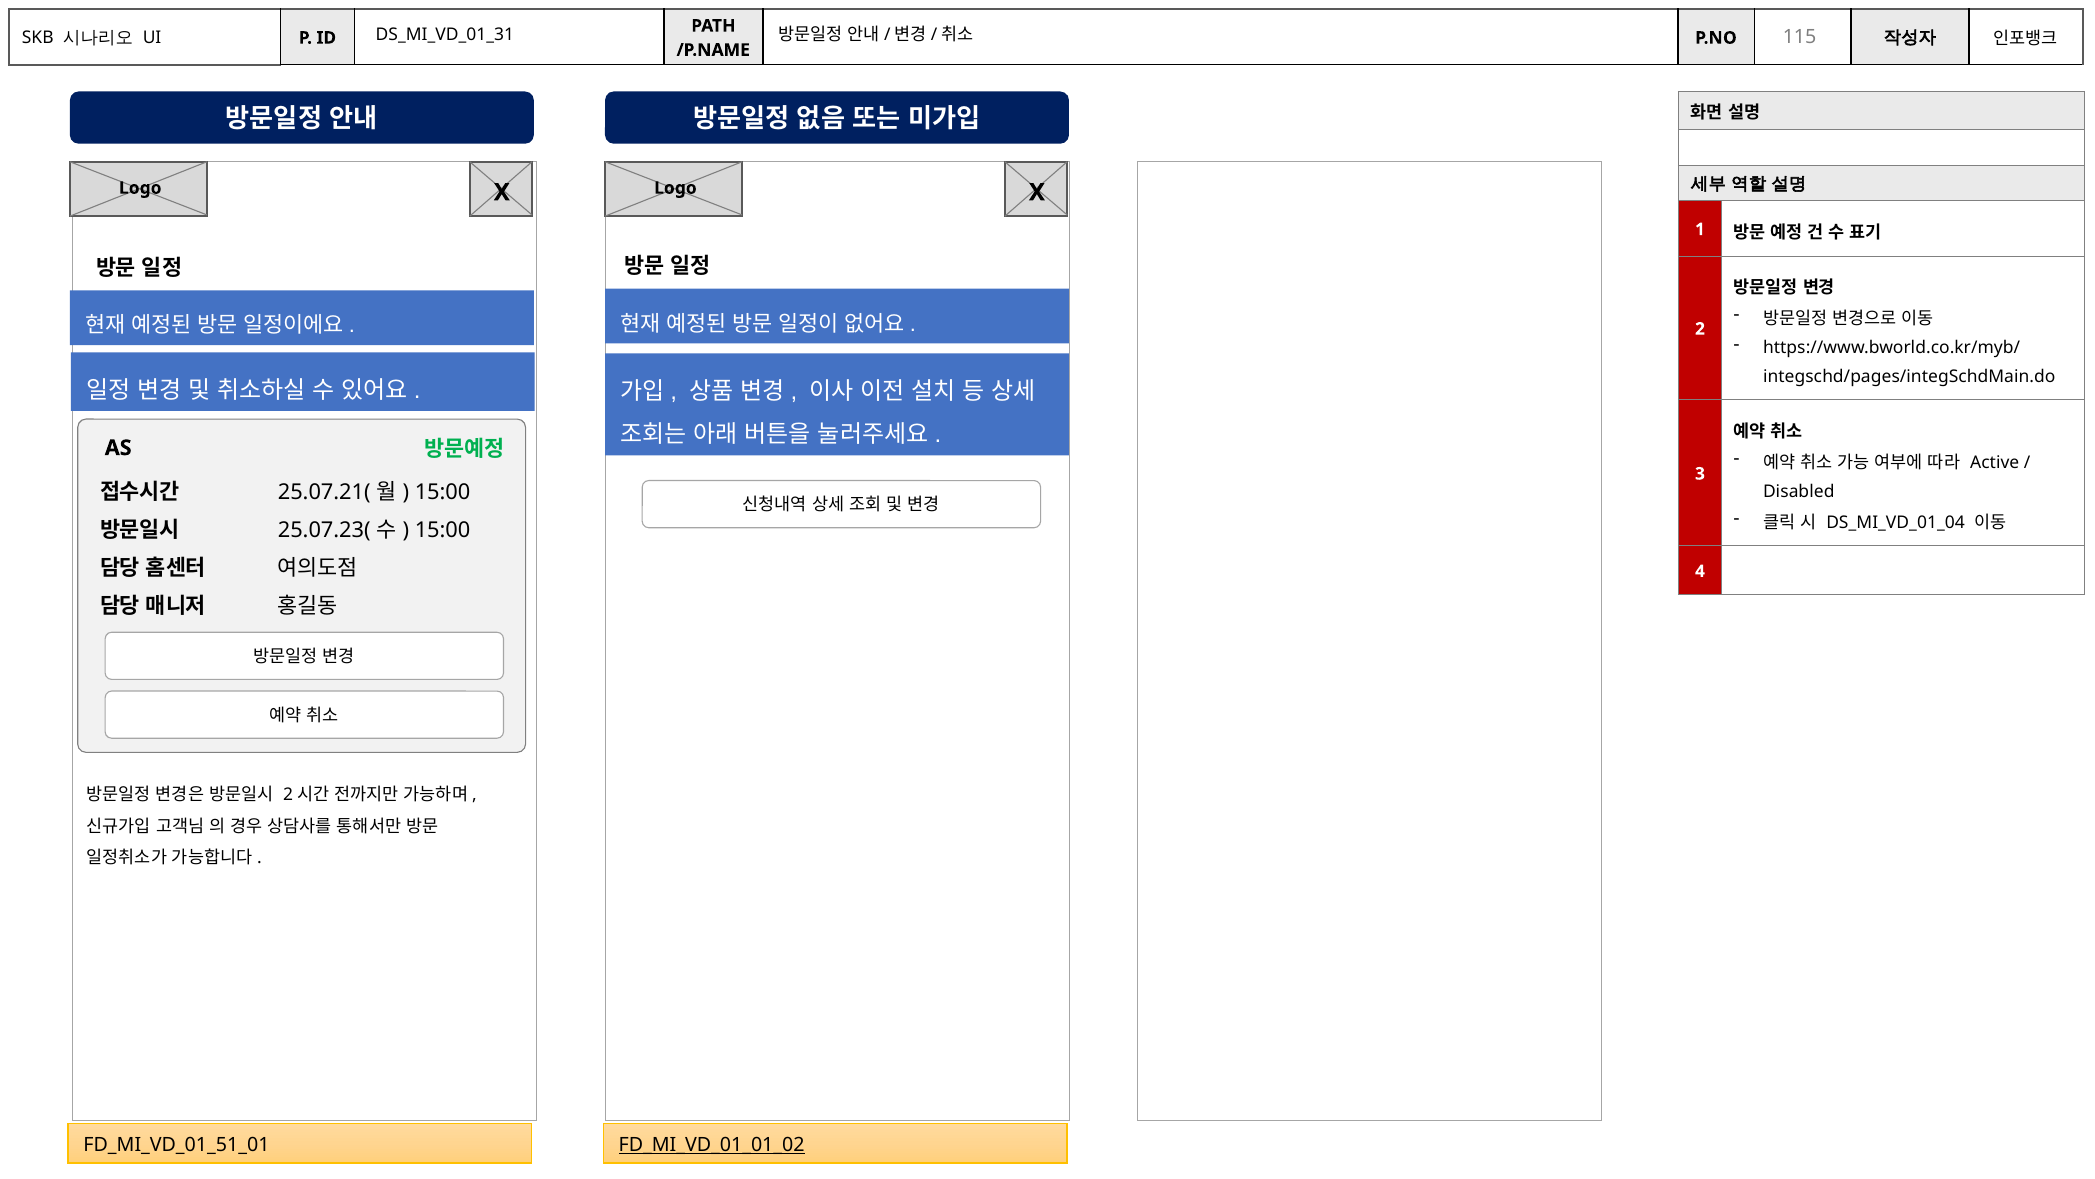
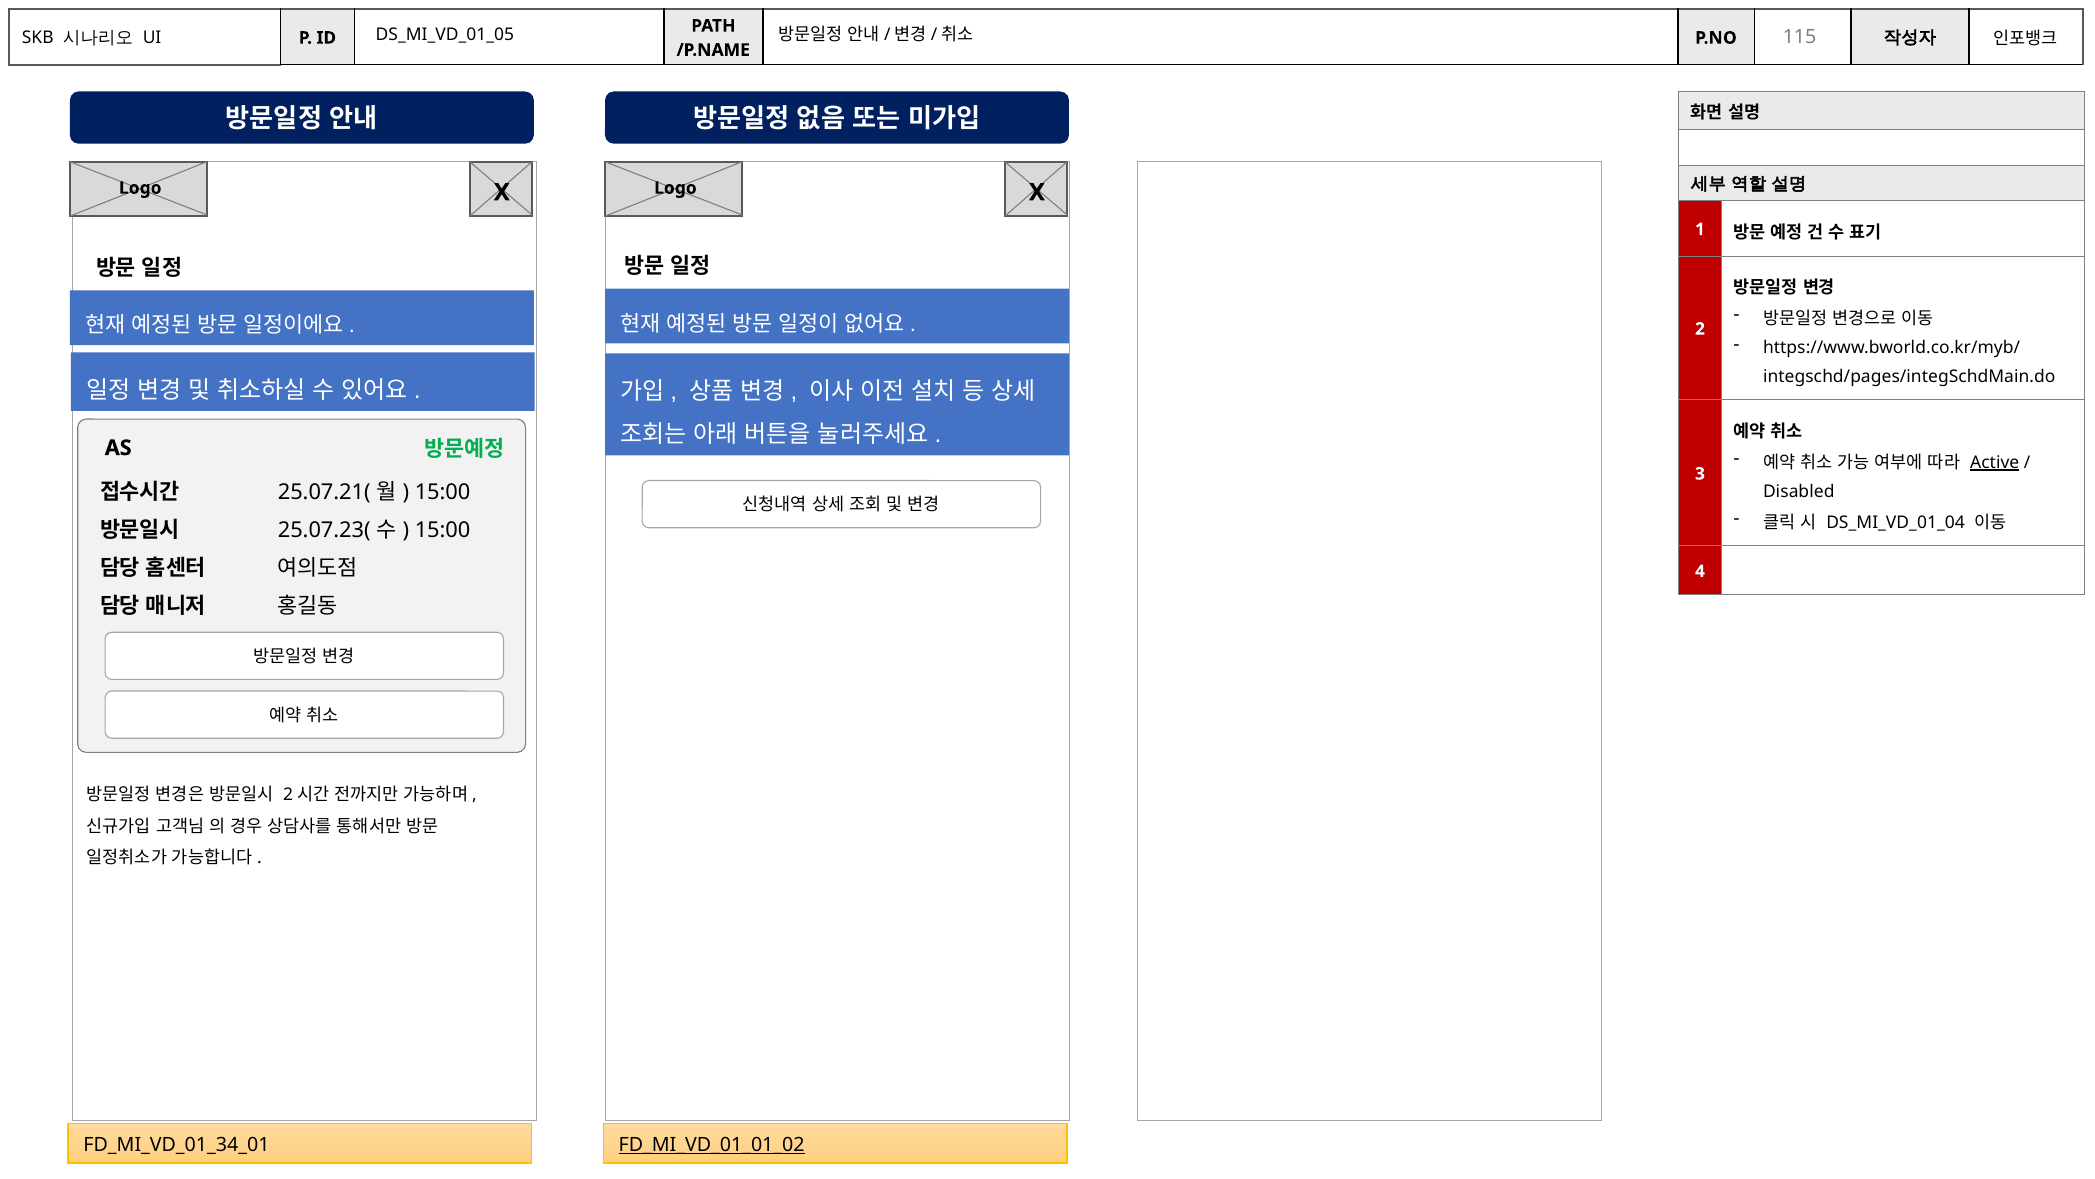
DS_MI_VD_01_31: DS_MI_VD_01_31 -> DS_MI_VD_01_05 (445, 35)
Active underline: none -> present (1995, 462)
FD_MI_VD_01_51_01: FD_MI_VD_01_51_01 -> FD_MI_VD_01_34_01 (176, 1144)
